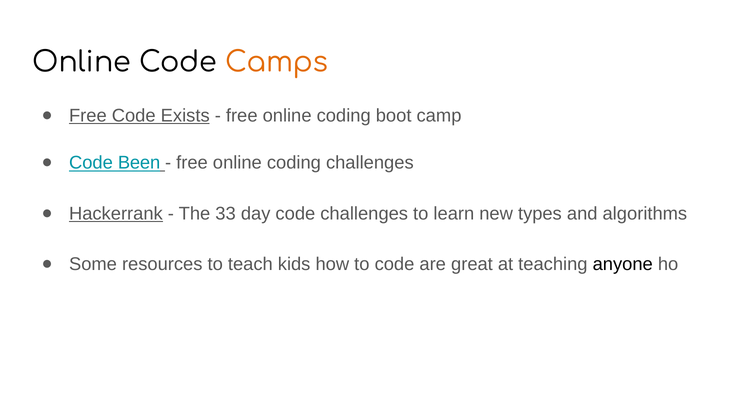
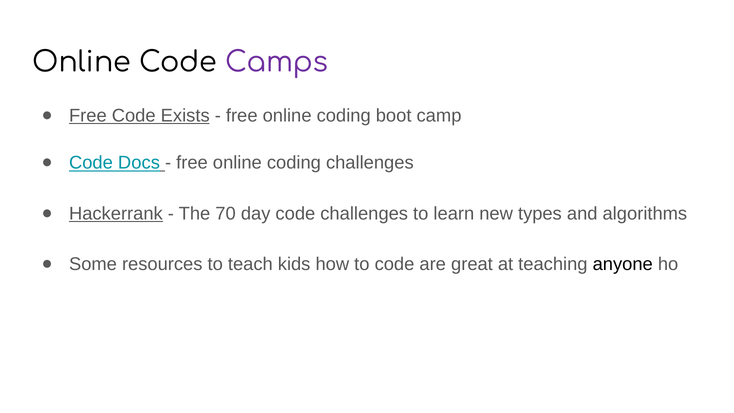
Camps colour: orange -> purple (277, 62)
Been: Been -> Docs (139, 163)
33: 33 -> 70 (226, 213)
